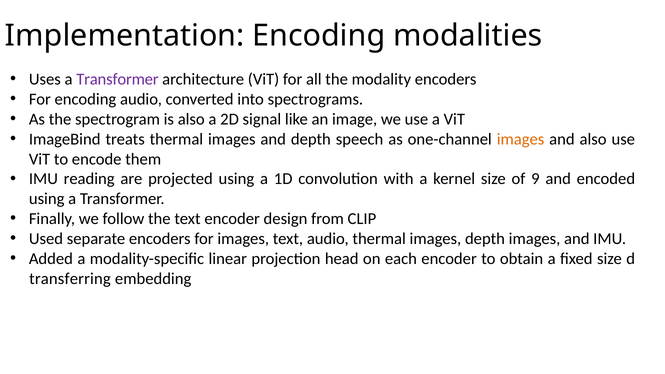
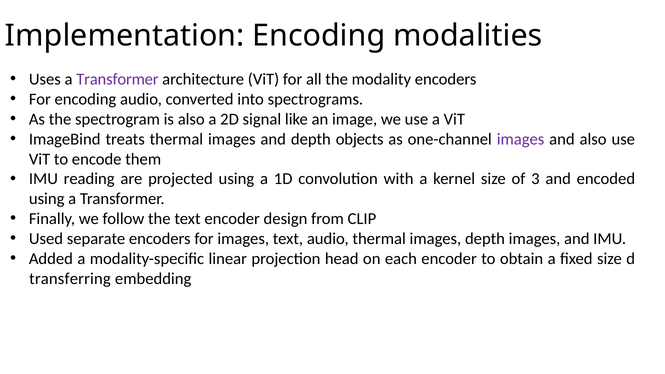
speech: speech -> objects (360, 139)
images colour: orange -> purple (521, 139)
9: 9 -> 3 (535, 179)
